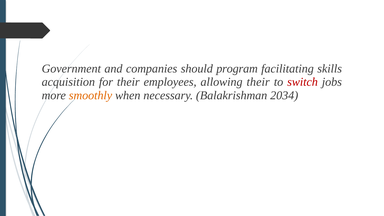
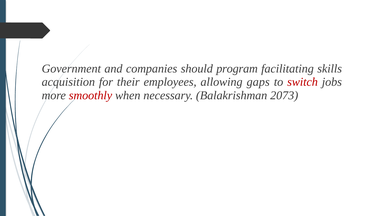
allowing their: their -> gaps (258, 82)
smoothly colour: orange -> red (90, 95)
2034: 2034 -> 2073 (284, 95)
